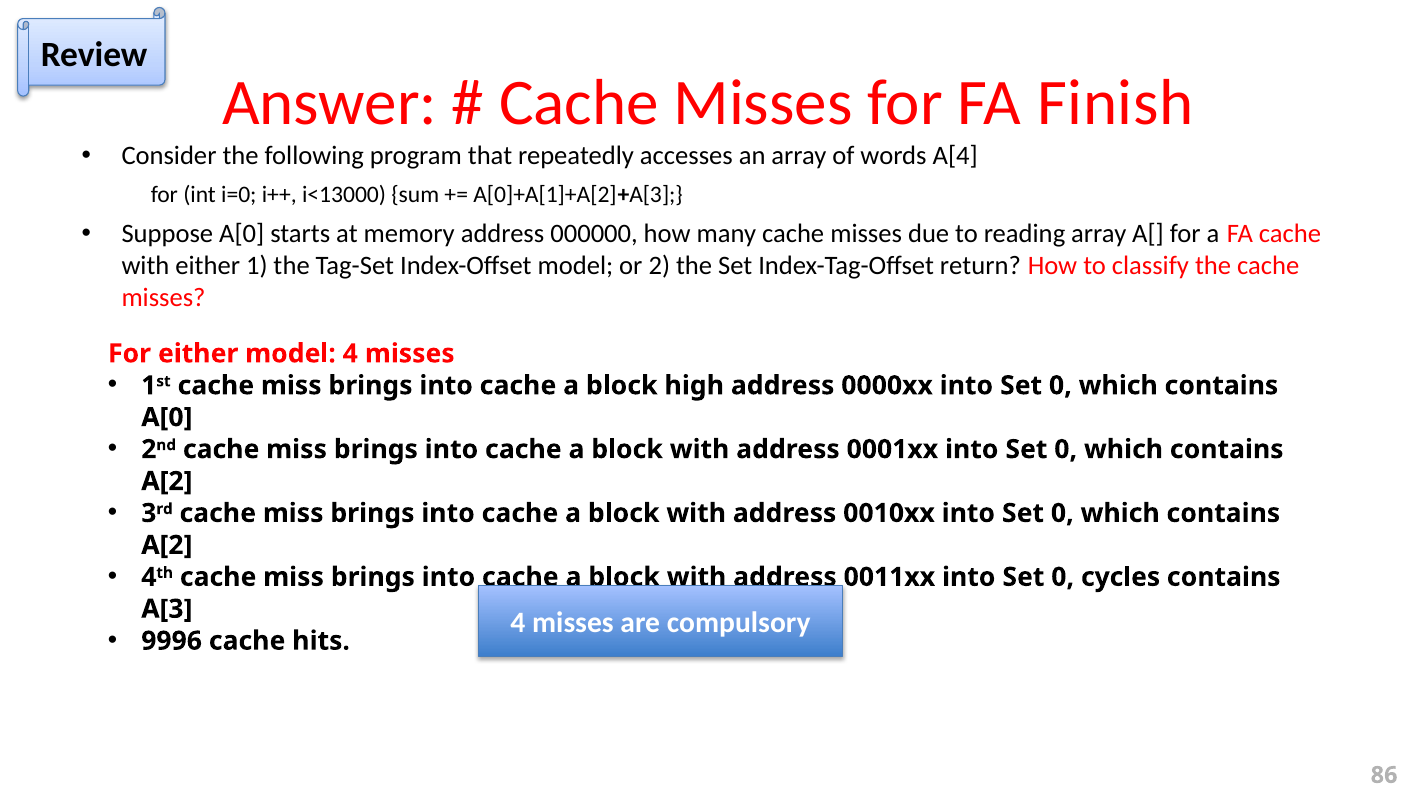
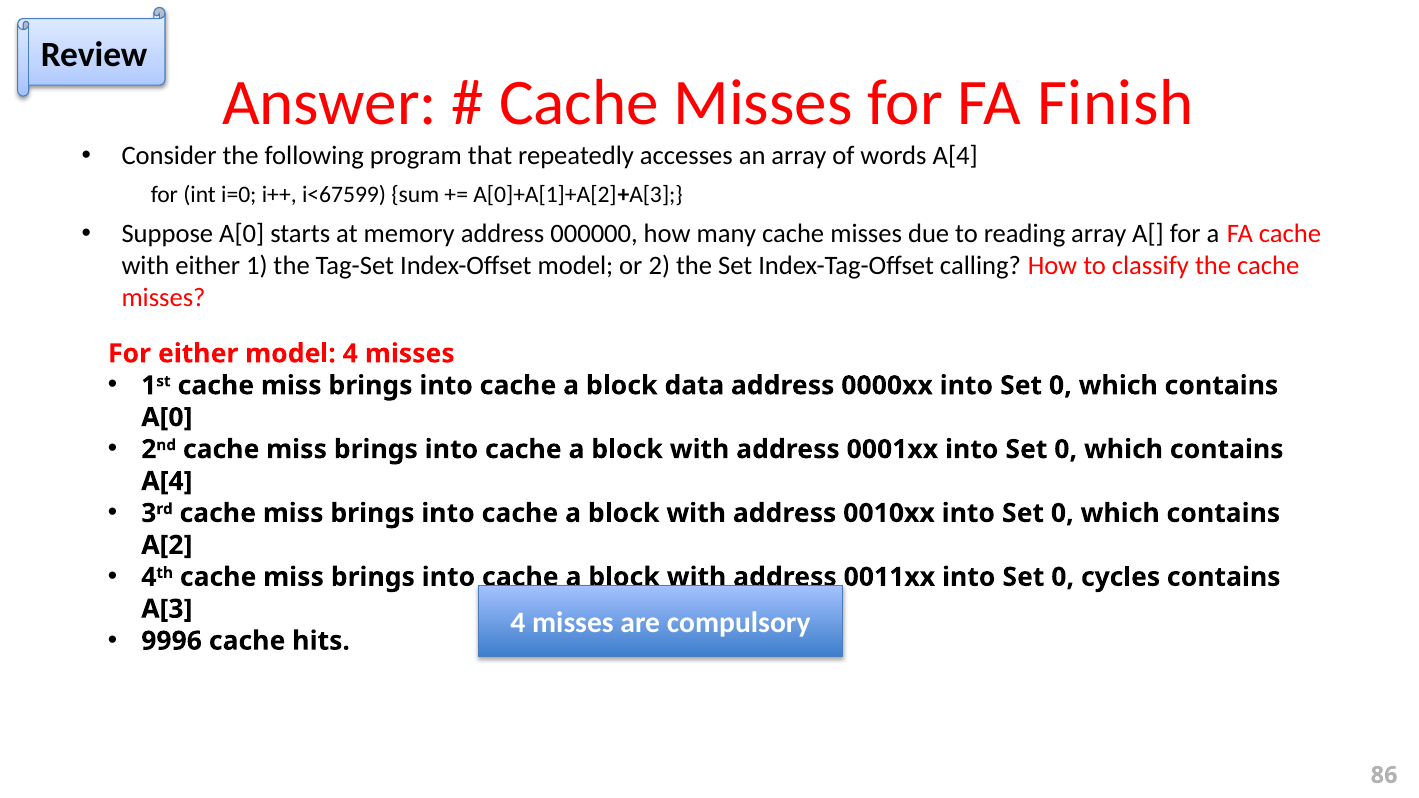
i<13000: i<13000 -> i<67599 (344, 194)
return: return -> calling (980, 266)
high: high -> data (694, 386)
A[2: A[2 -> A[4 (167, 481)
